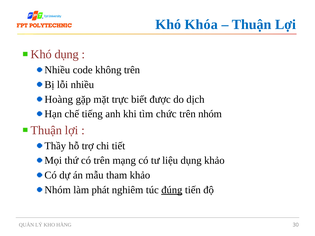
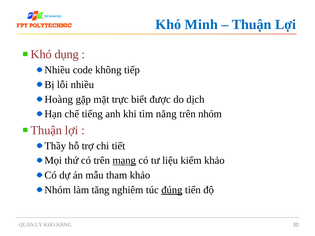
Khóa: Khóa -> Minh (201, 25)
không trên: trên -> tiếp (132, 70)
chức: chức -> năng (166, 114)
mạng underline: none -> present (124, 161)
liệu dụng: dụng -> kiếm (191, 161)
phát: phát -> tăng (100, 190)
